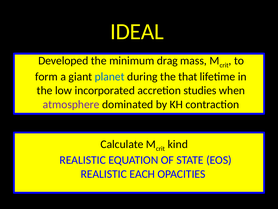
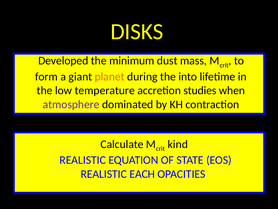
IDEAL: IDEAL -> DISKS (137, 32)
drag: drag -> dust (167, 61)
planet colour: blue -> orange (110, 76)
that: that -> into (188, 76)
incorporated: incorporated -> temperature (105, 90)
